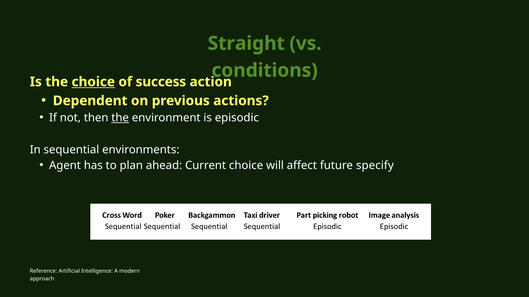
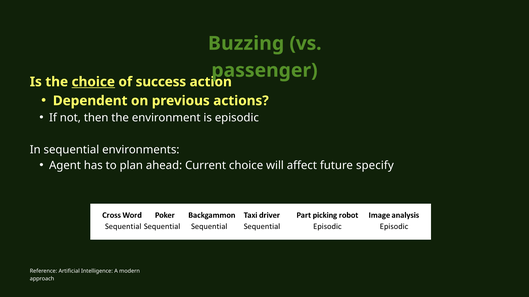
Straight: Straight -> Buzzing (246, 43)
conditions: conditions -> passenger (265, 71)
the underline: present -> none (120, 118)
